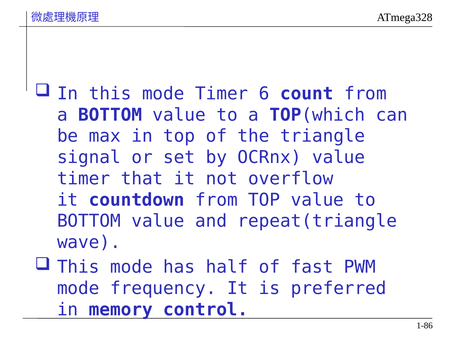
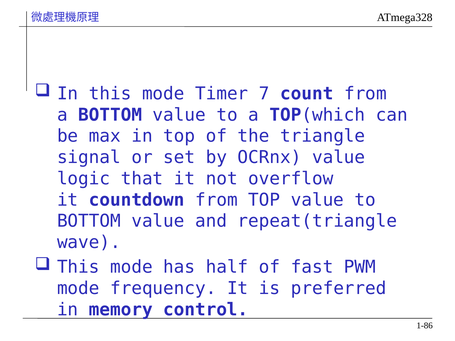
6: 6 -> 7 (264, 94)
timer: timer -> logic (84, 179)
